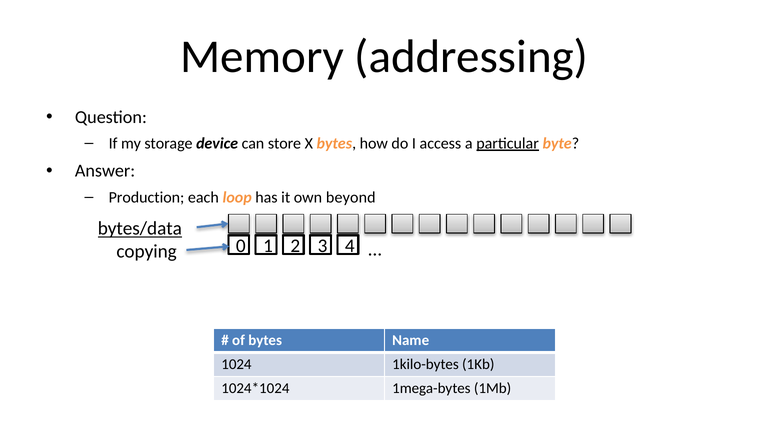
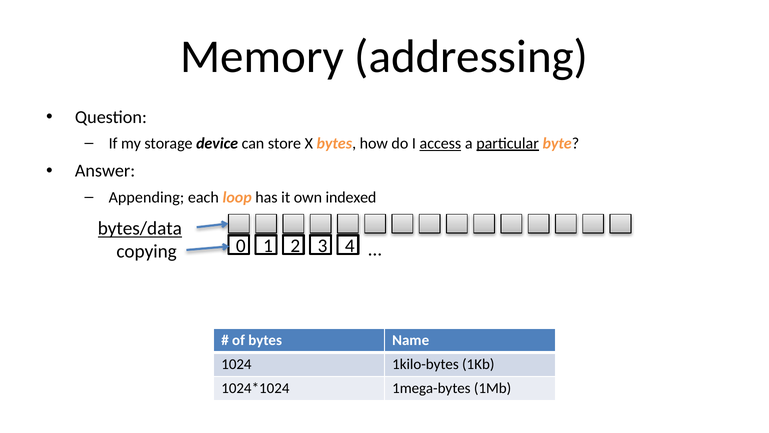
access underline: none -> present (440, 143)
Production: Production -> Appending (146, 197)
beyond: beyond -> indexed (351, 197)
